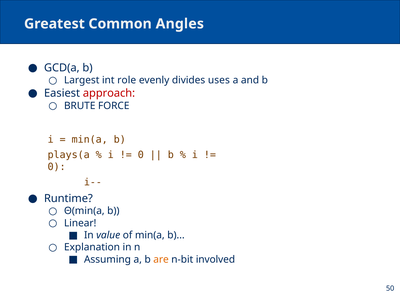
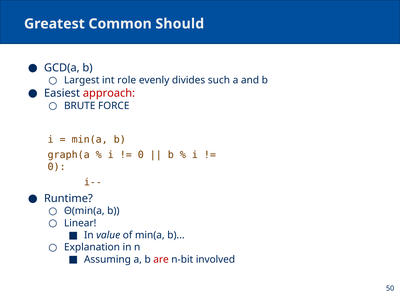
Angles: Angles -> Should (180, 24)
uses: uses -> such (219, 80)
plays(a: plays(a -> graph(a (69, 155)
are colour: orange -> red (161, 260)
